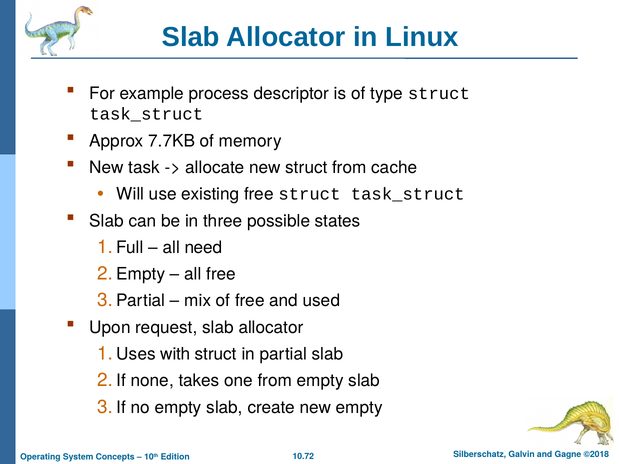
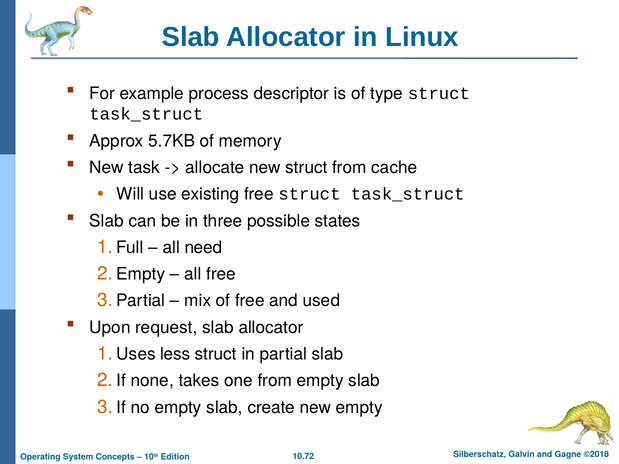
7.7KB: 7.7KB -> 5.7KB (172, 141)
with: with -> less (175, 354)
